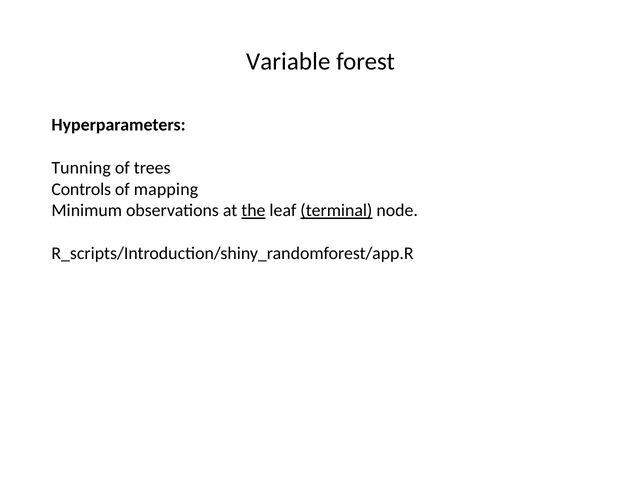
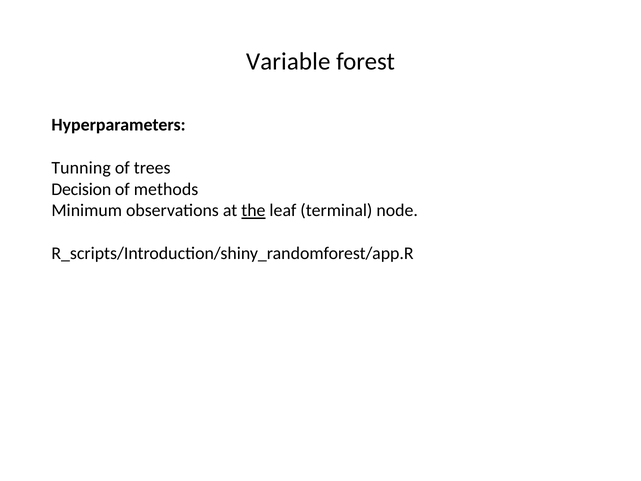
Controls: Controls -> Decision (81, 189)
mapping: mapping -> methods (166, 189)
terminal underline: present -> none (336, 210)
